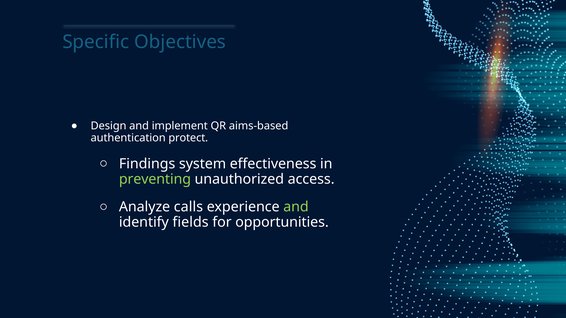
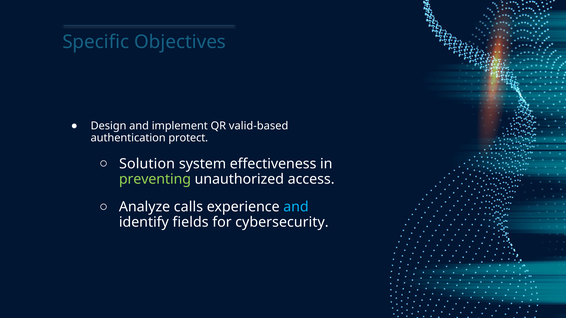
aims-based: aims-based -> valid-based (259, 126)
Findings: Findings -> Solution (147, 164)
and colour: light green -> light blue (296, 207)
opportunities: opportunities -> cybersecurity (282, 222)
